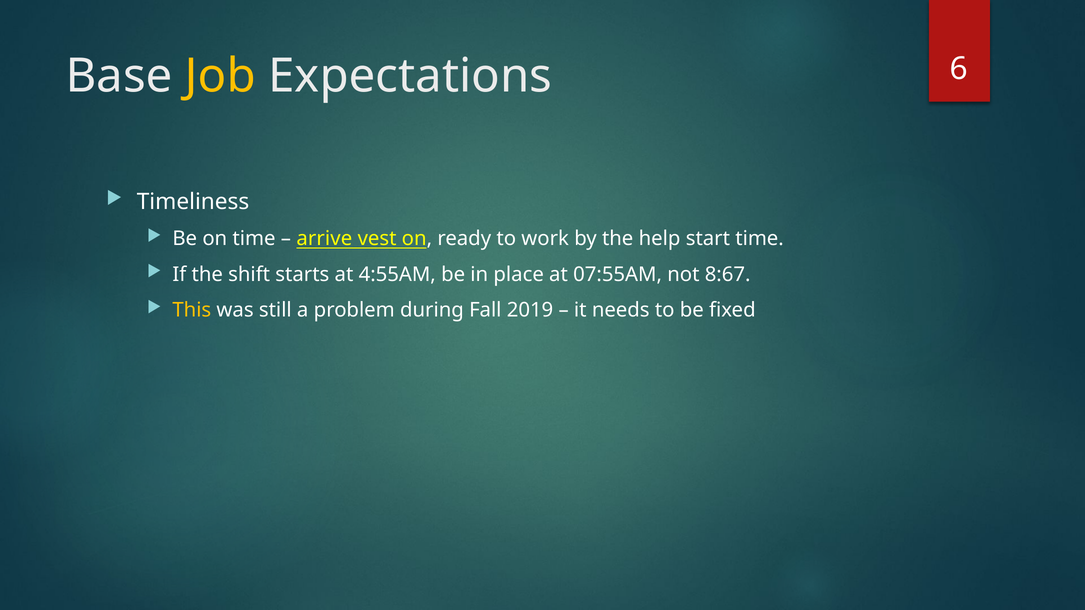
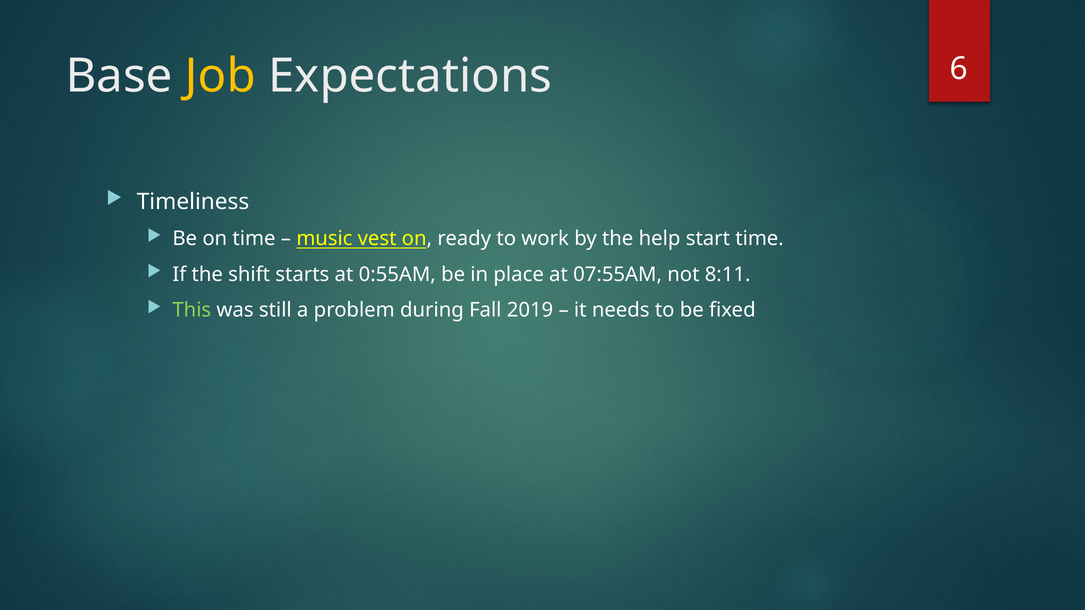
arrive: arrive -> music (324, 239)
4:55AM: 4:55AM -> 0:55AM (397, 275)
8:67: 8:67 -> 8:11 (728, 275)
This colour: yellow -> light green (192, 310)
